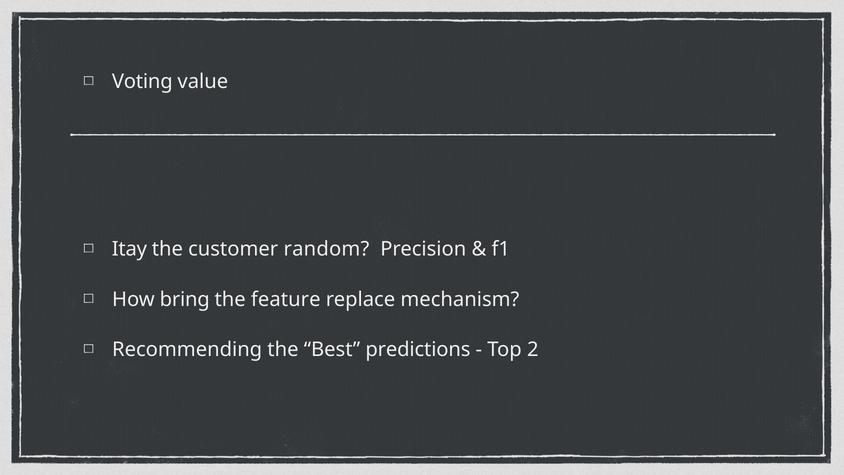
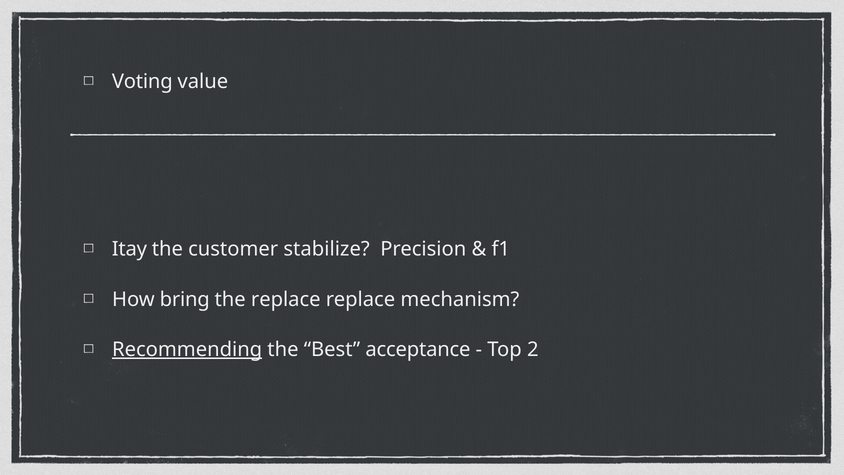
random: random -> stabilize (327, 249)
the feature: feature -> replace (286, 299)
Recommending underline: none -> present (187, 349)
predictions: predictions -> acceptance (418, 349)
